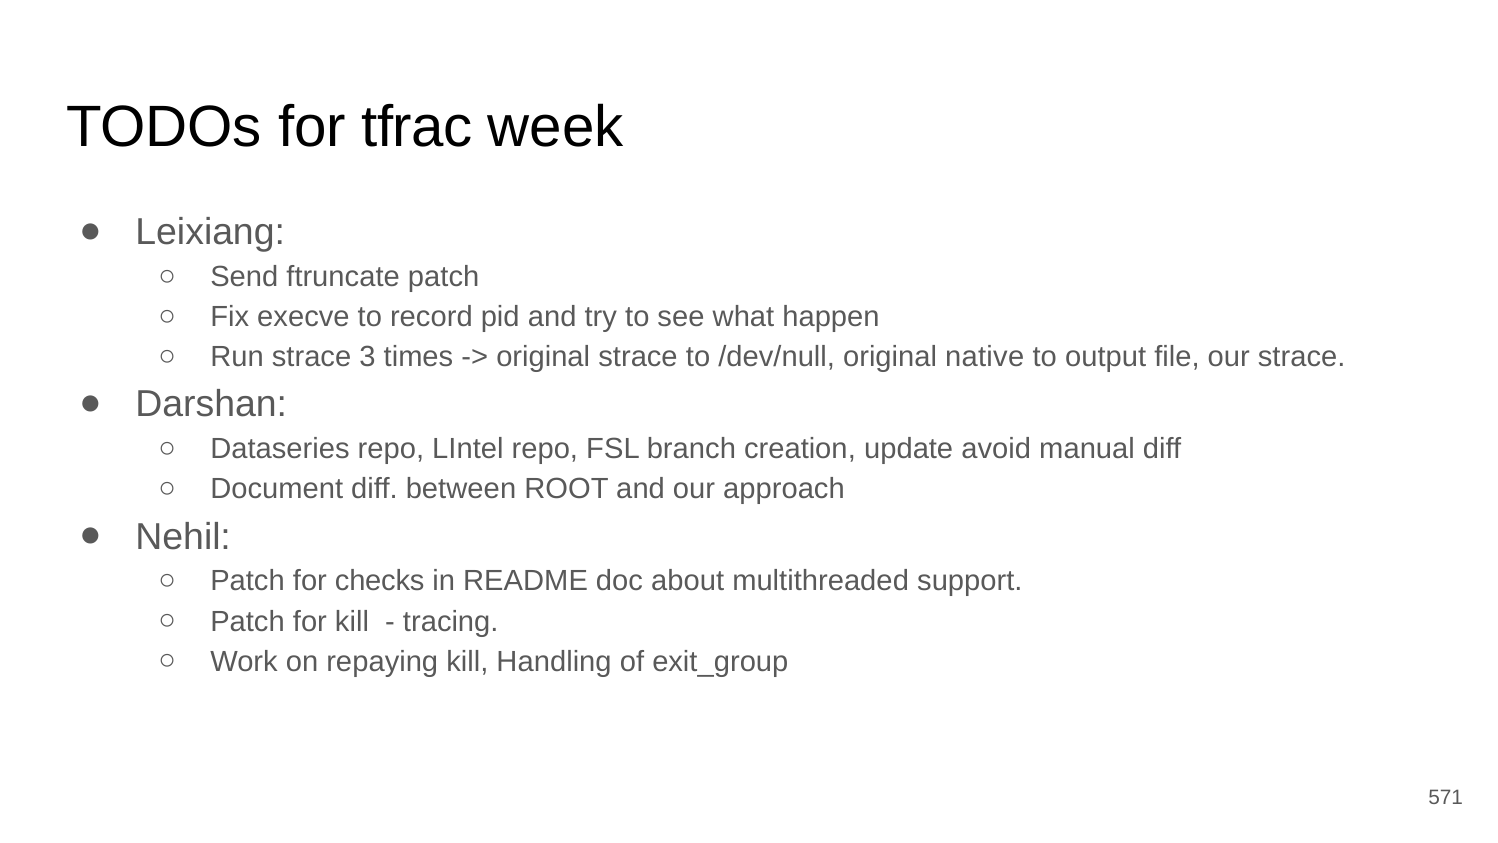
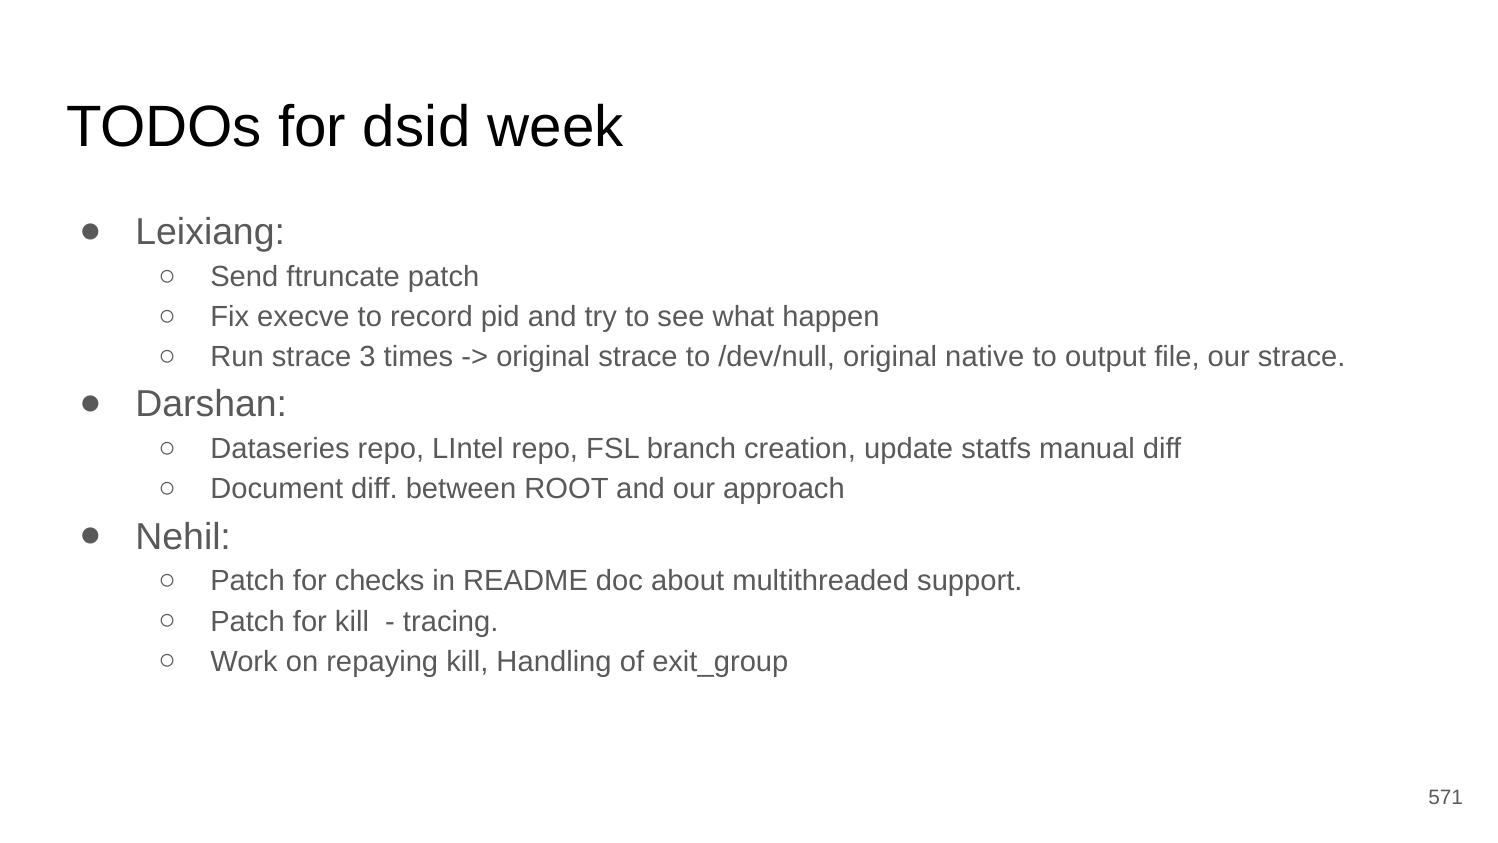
tfrac: tfrac -> dsid (417, 127)
avoid: avoid -> statfs (996, 449)
